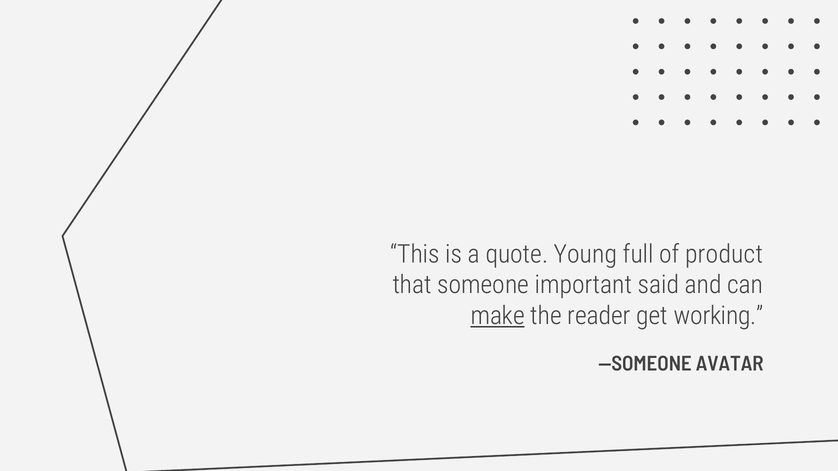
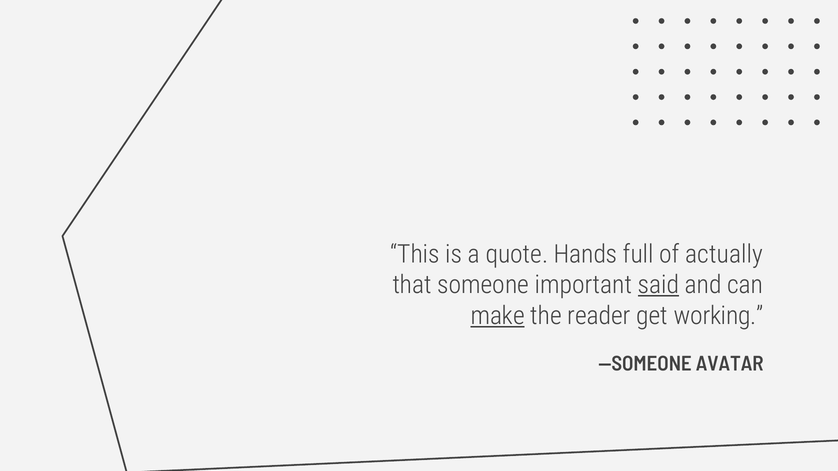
Young: Young -> Hands (586, 254)
product: product -> actually (724, 254)
said underline: none -> present (659, 285)
